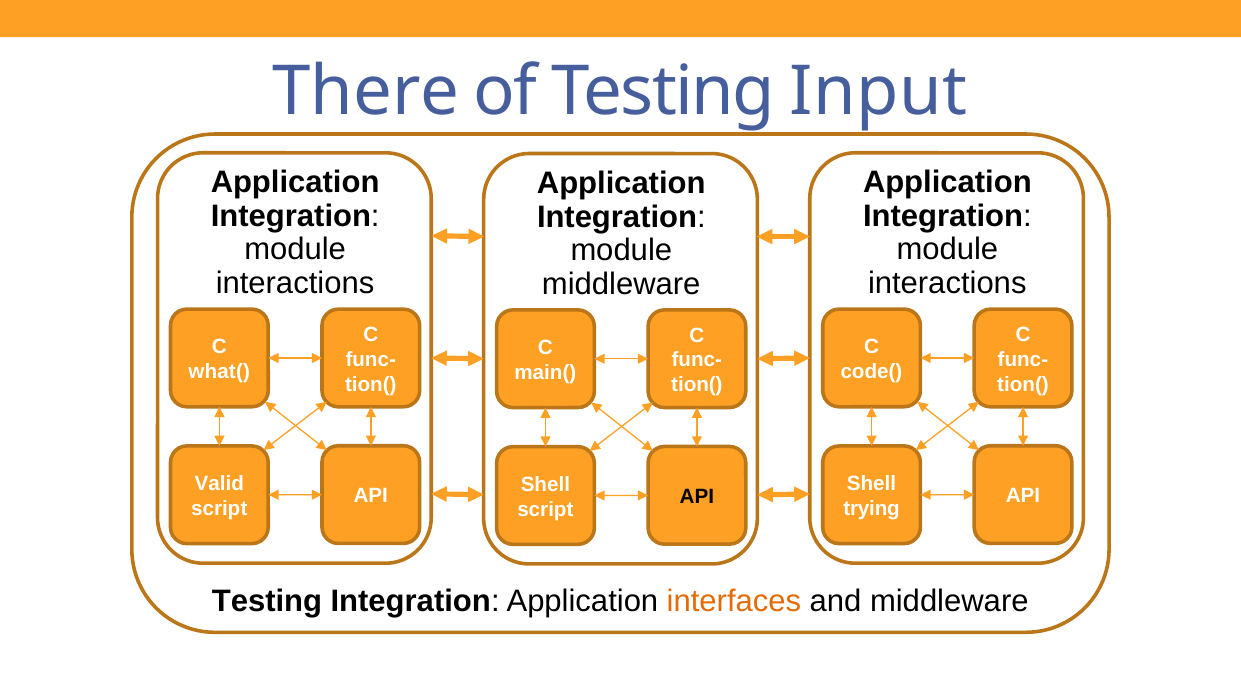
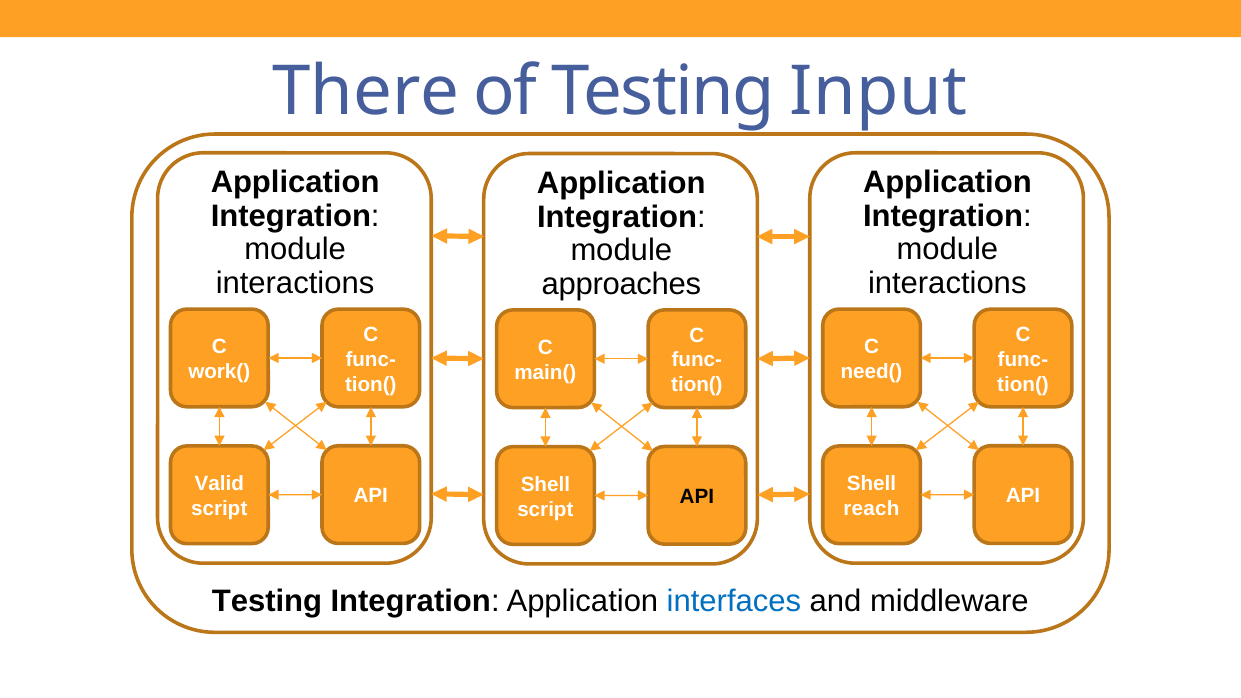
middleware: middleware -> approaches (621, 284)
what(: what( -> work( (219, 372)
code(: code( -> need( (871, 372)
trying: trying -> reach (871, 509)
interfaces colour: orange -> blue (734, 601)
